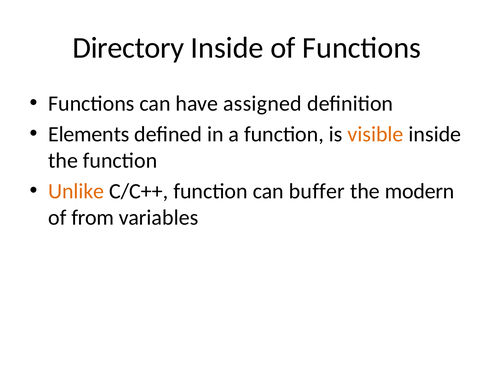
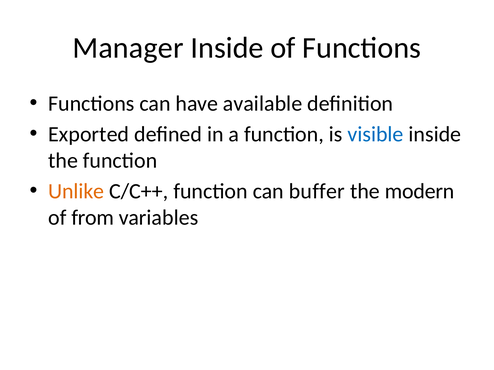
Directory: Directory -> Manager (128, 48)
assigned: assigned -> available (263, 104)
Elements: Elements -> Exported (89, 134)
visible colour: orange -> blue (376, 134)
